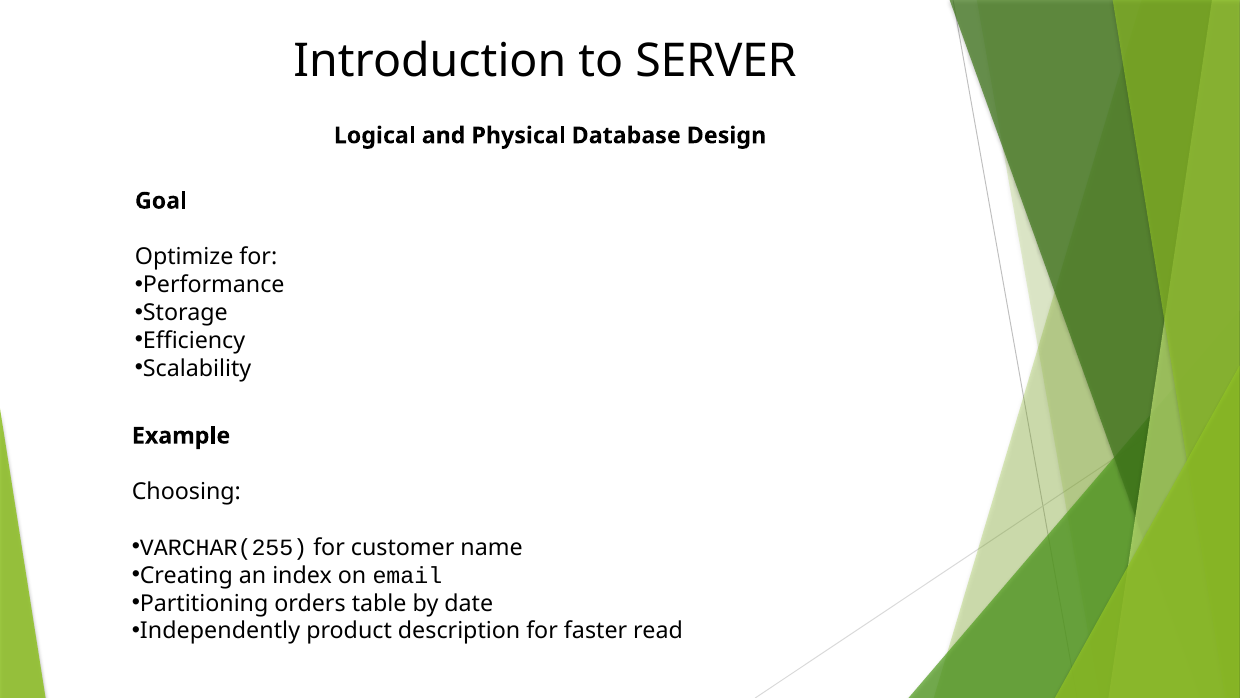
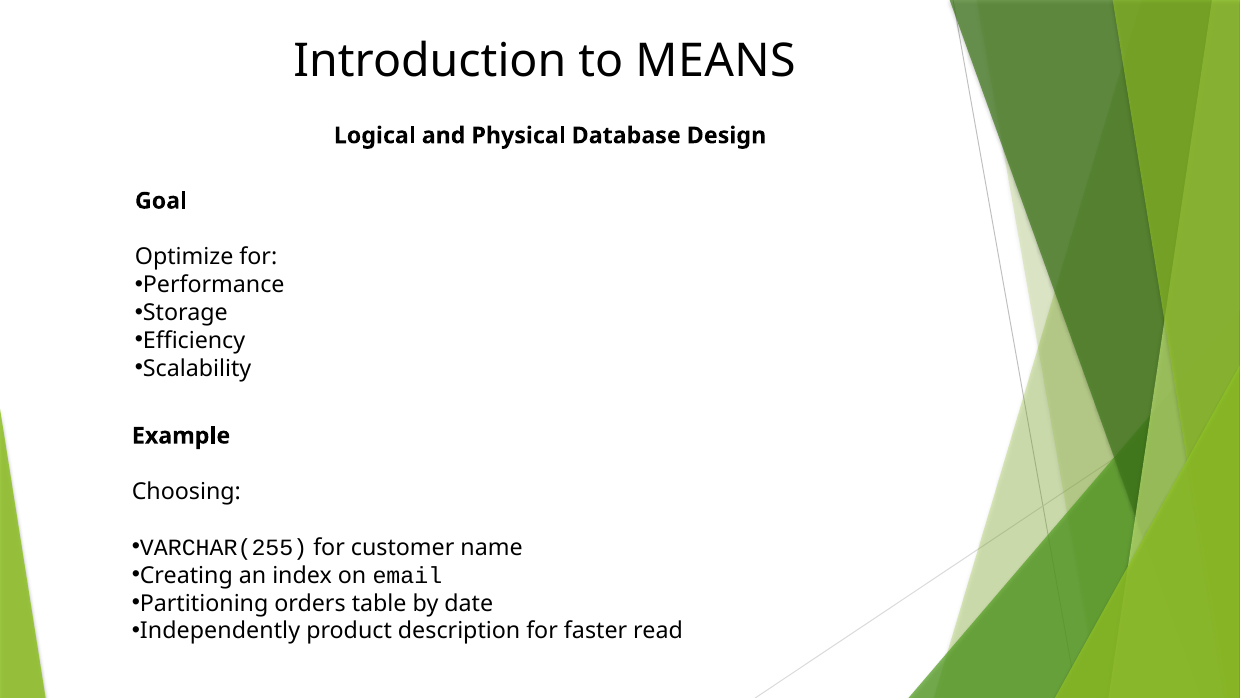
SERVER: SERVER -> MEANS (716, 61)
